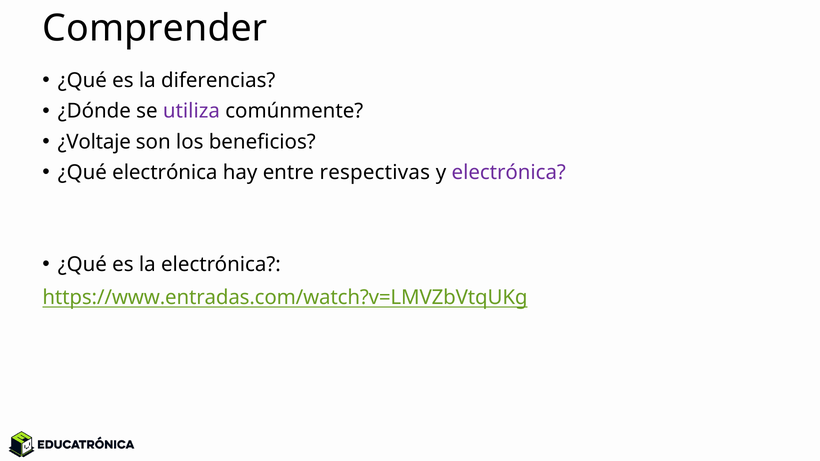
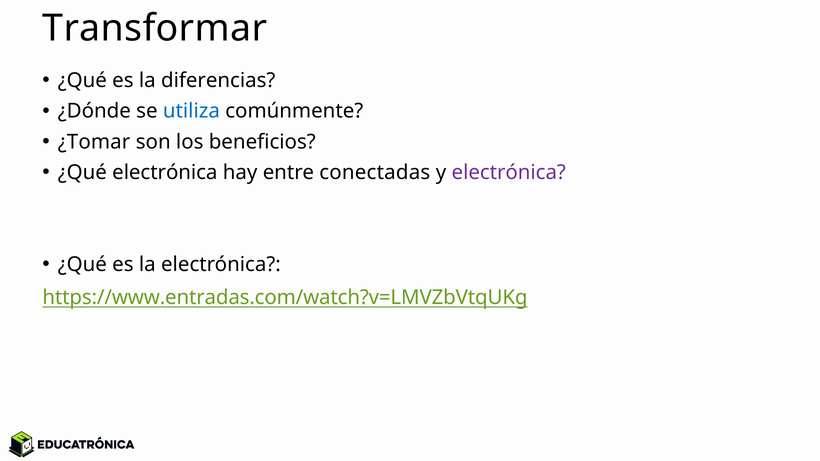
Comprender: Comprender -> Transformar (155, 28)
utiliza colour: purple -> blue (191, 111)
¿Voltaje: ¿Voltaje -> ¿Tomar (94, 142)
respectivas: respectivas -> conectadas (375, 173)
